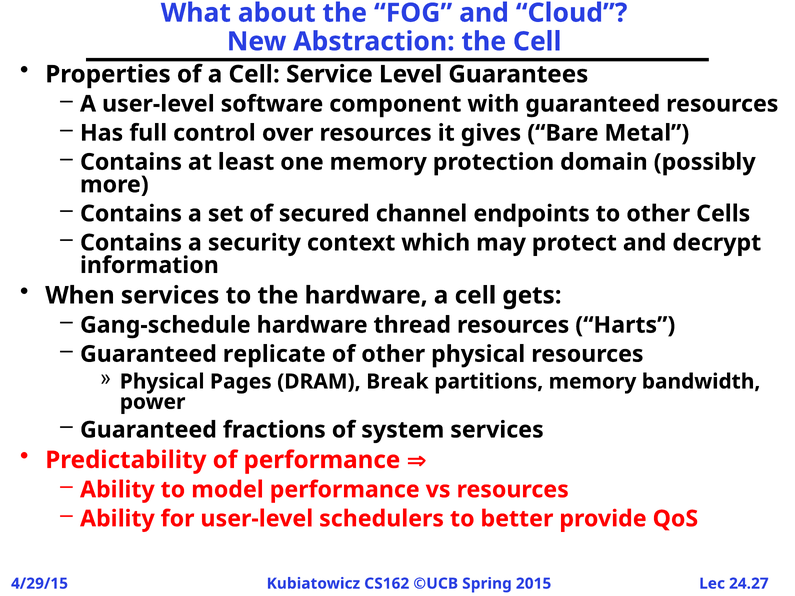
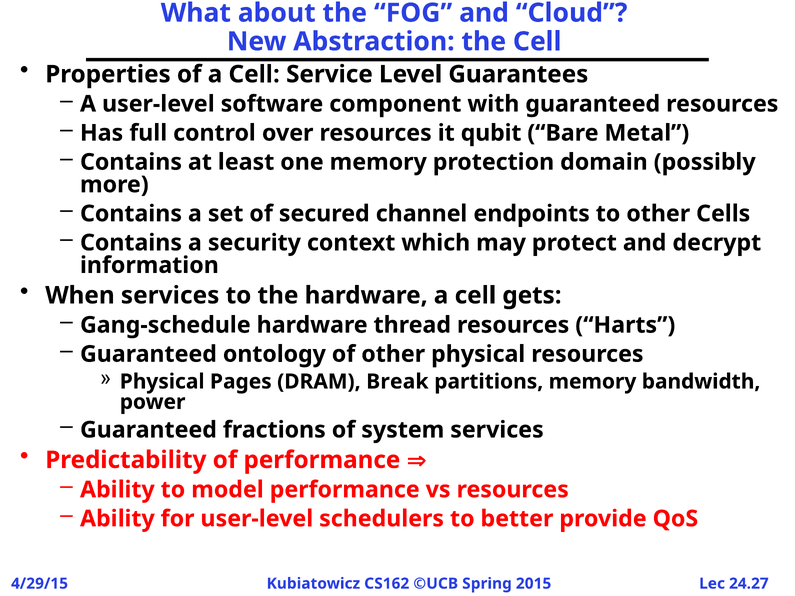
gives: gives -> qubit (491, 133)
replicate: replicate -> ontology (274, 354)
